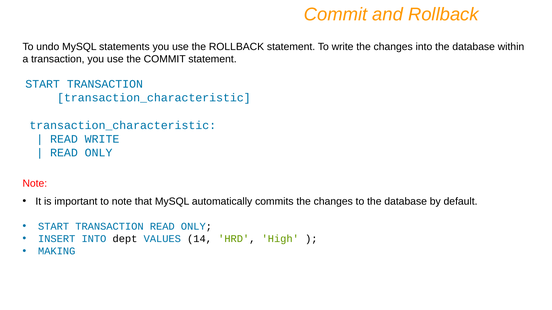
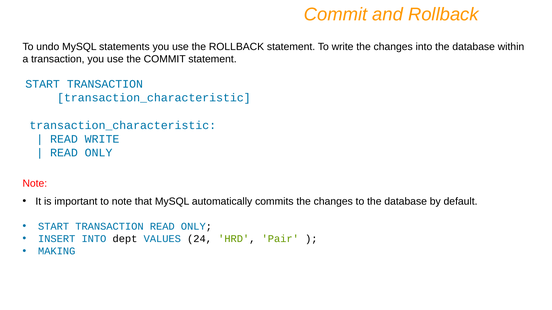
14: 14 -> 24 (200, 239)
High: High -> Pair (280, 239)
